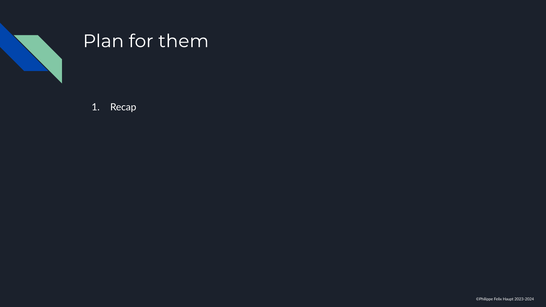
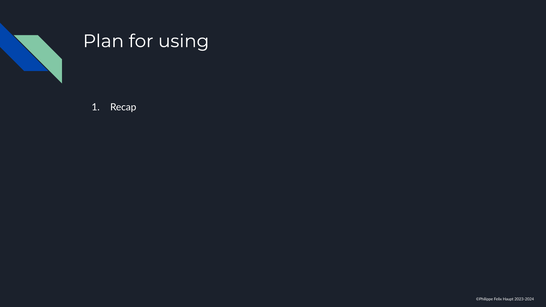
them: them -> using (184, 41)
